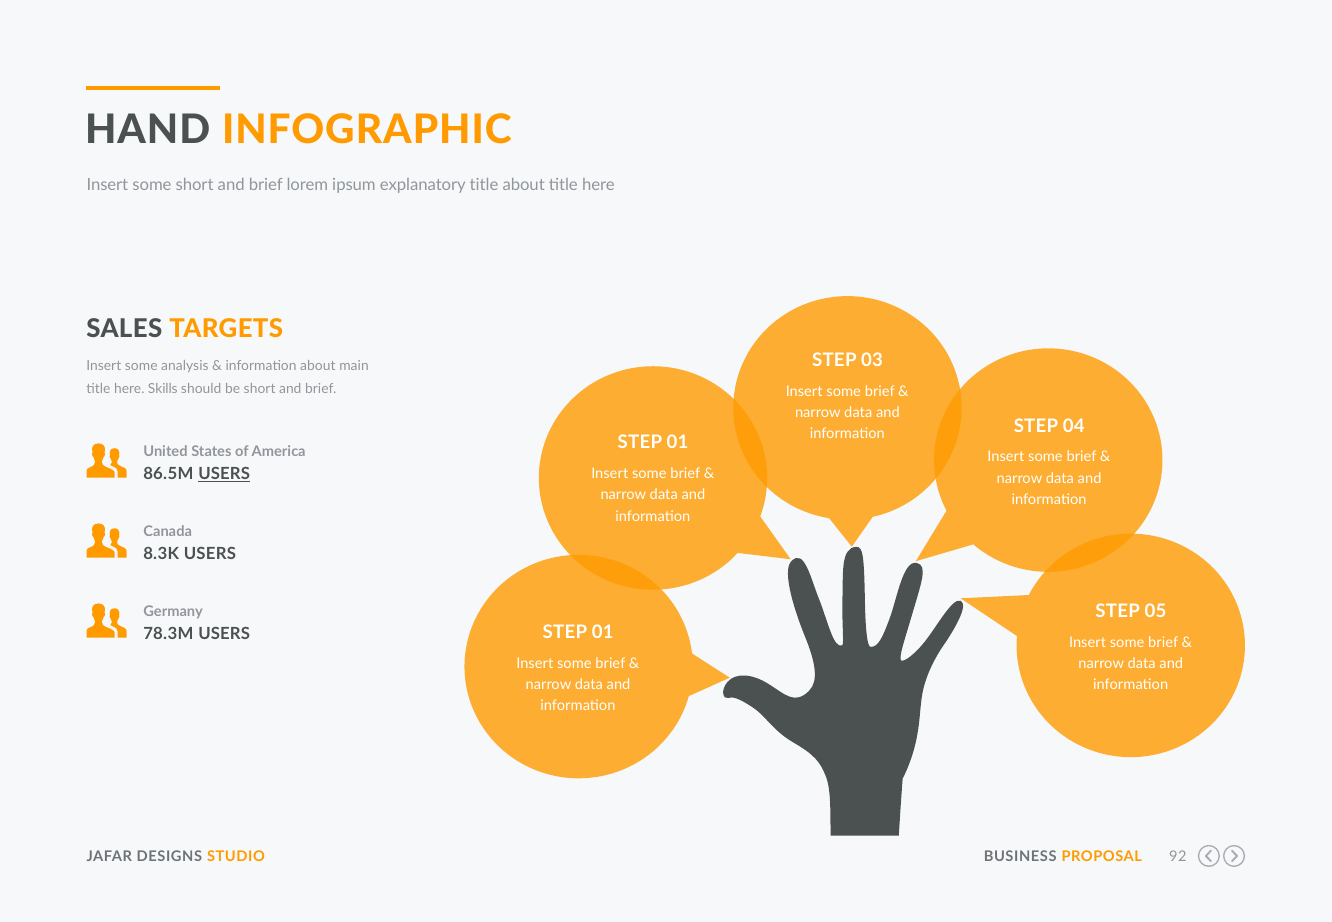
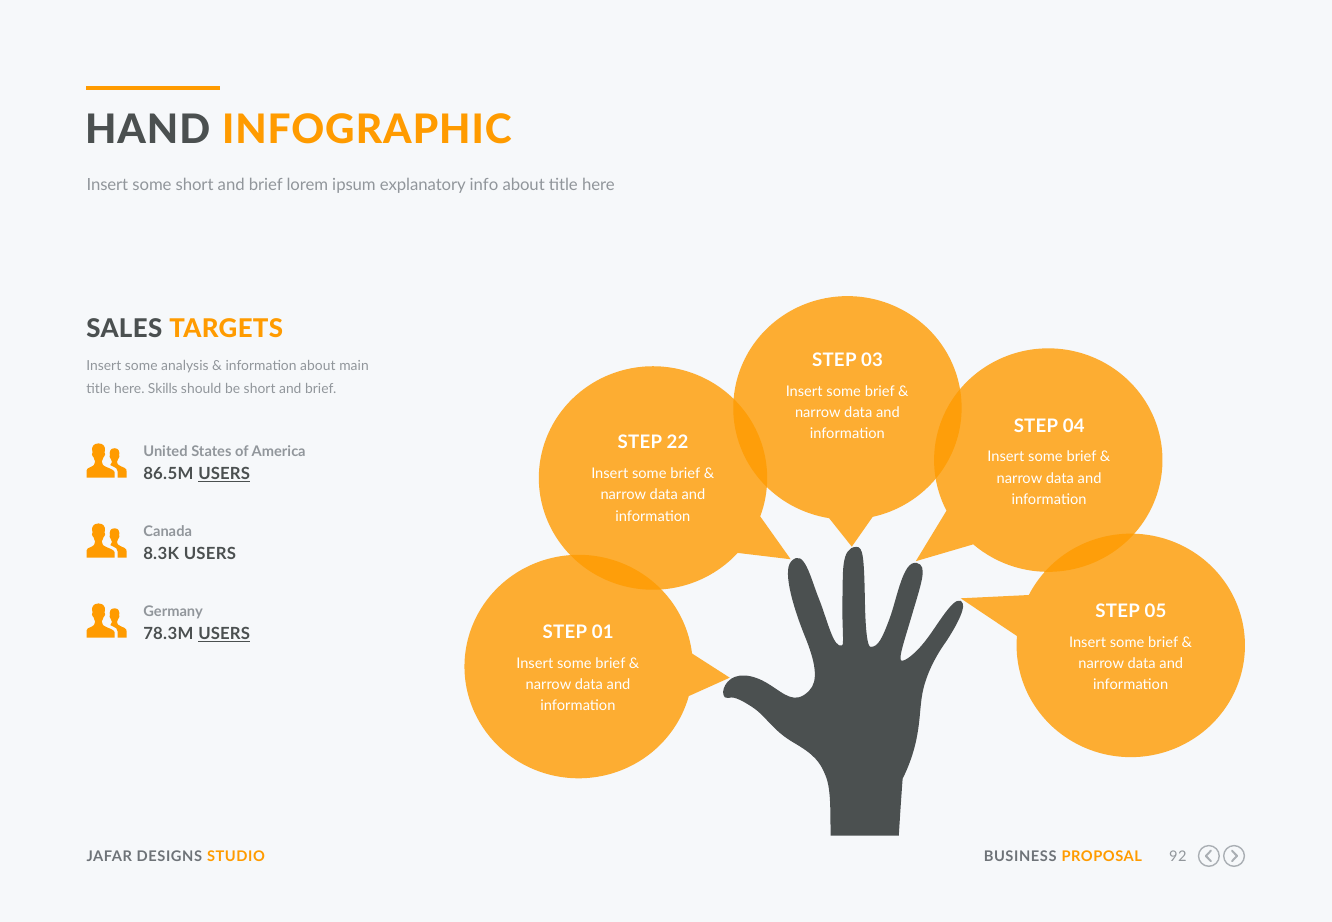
explanatory title: title -> info (484, 185)
01: 01 -> 22 (678, 443)
USERS underline: none -> present (224, 634)
